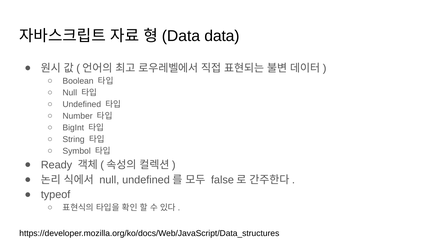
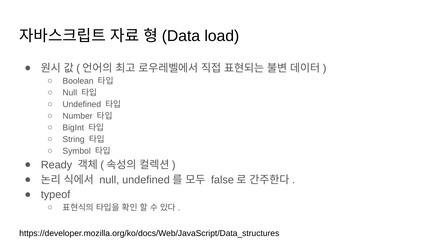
data: data -> load (222, 36)
